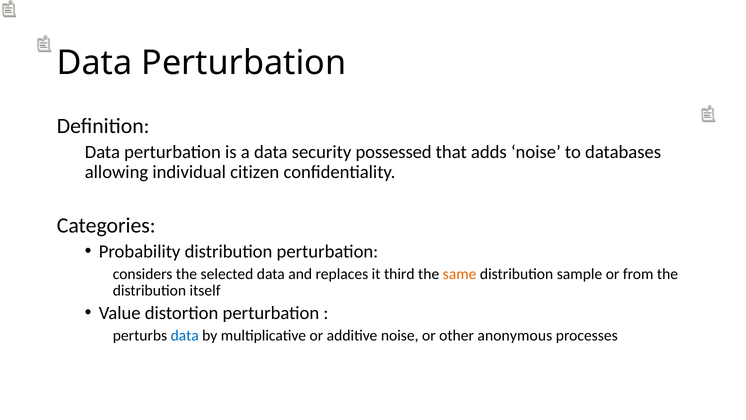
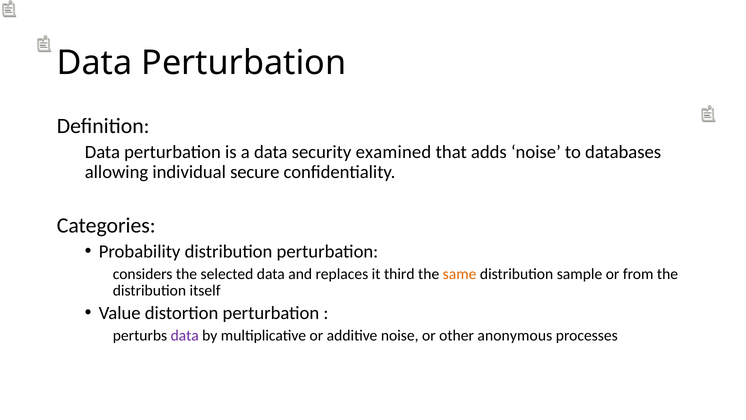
possessed: possessed -> examined (393, 152)
citizen: citizen -> secure (255, 172)
data colour: blue -> purple (185, 335)
